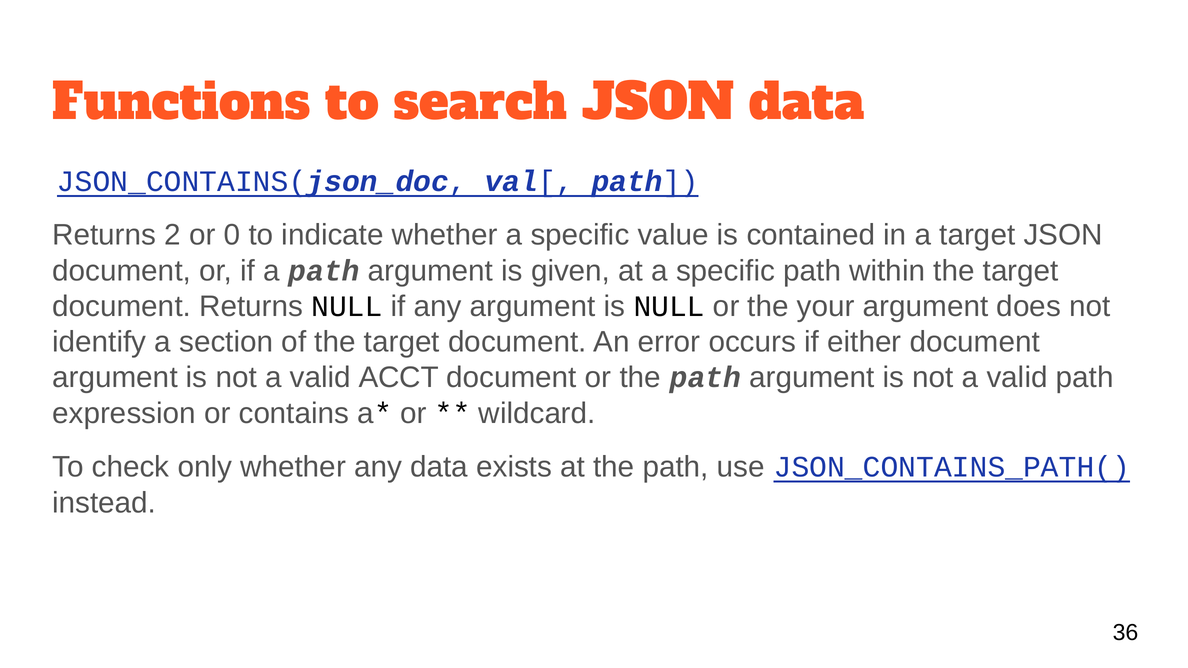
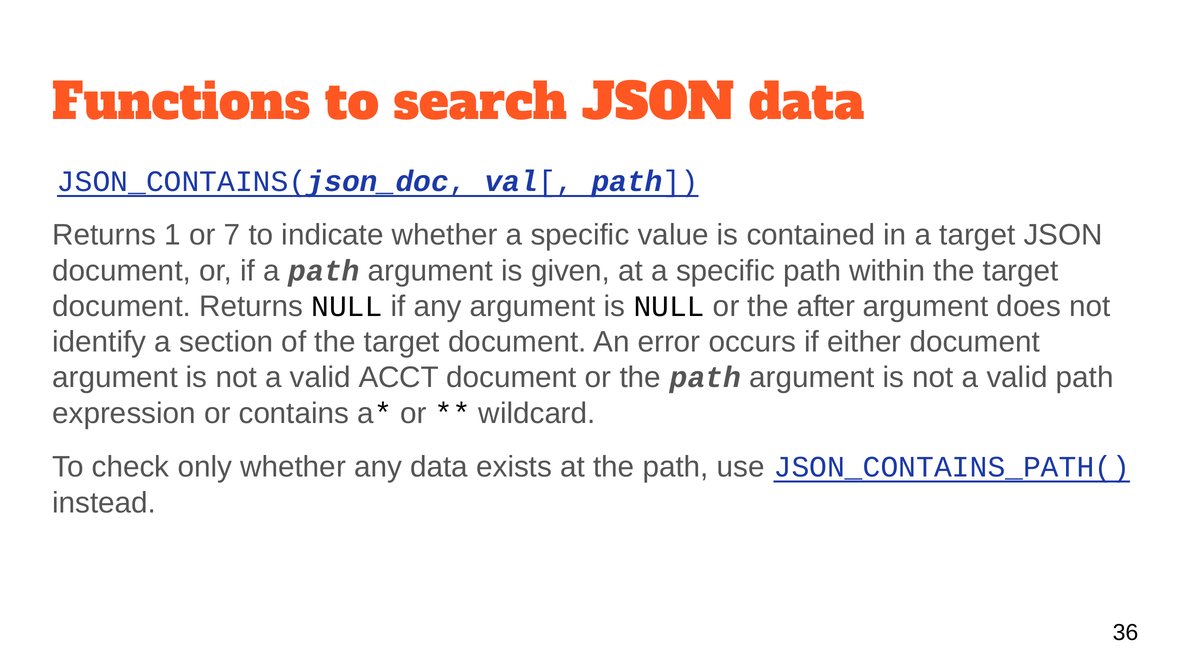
2: 2 -> 1 (173, 235)
0: 0 -> 7 (232, 235)
your: your -> after (826, 307)
